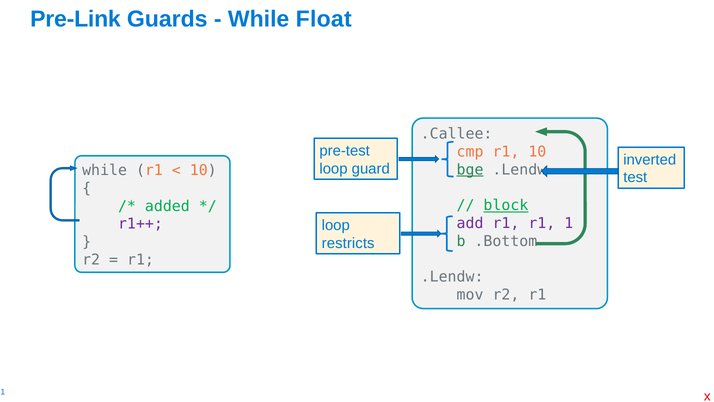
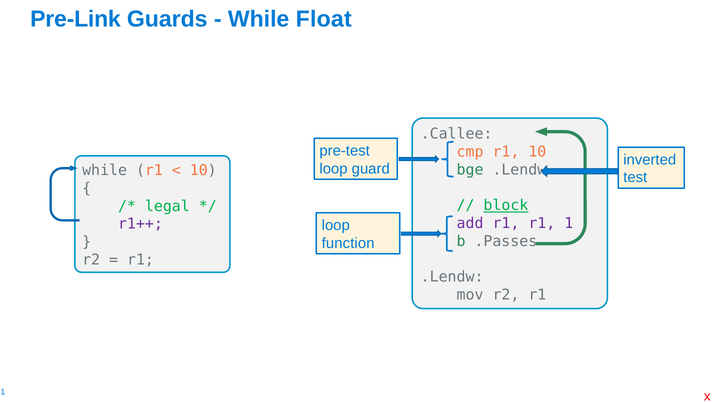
bge underline: present -> none (470, 170)
added: added -> legal (167, 206)
.Bottom: .Bottom -> .Passes (506, 241)
restricts: restricts -> function (348, 243)
